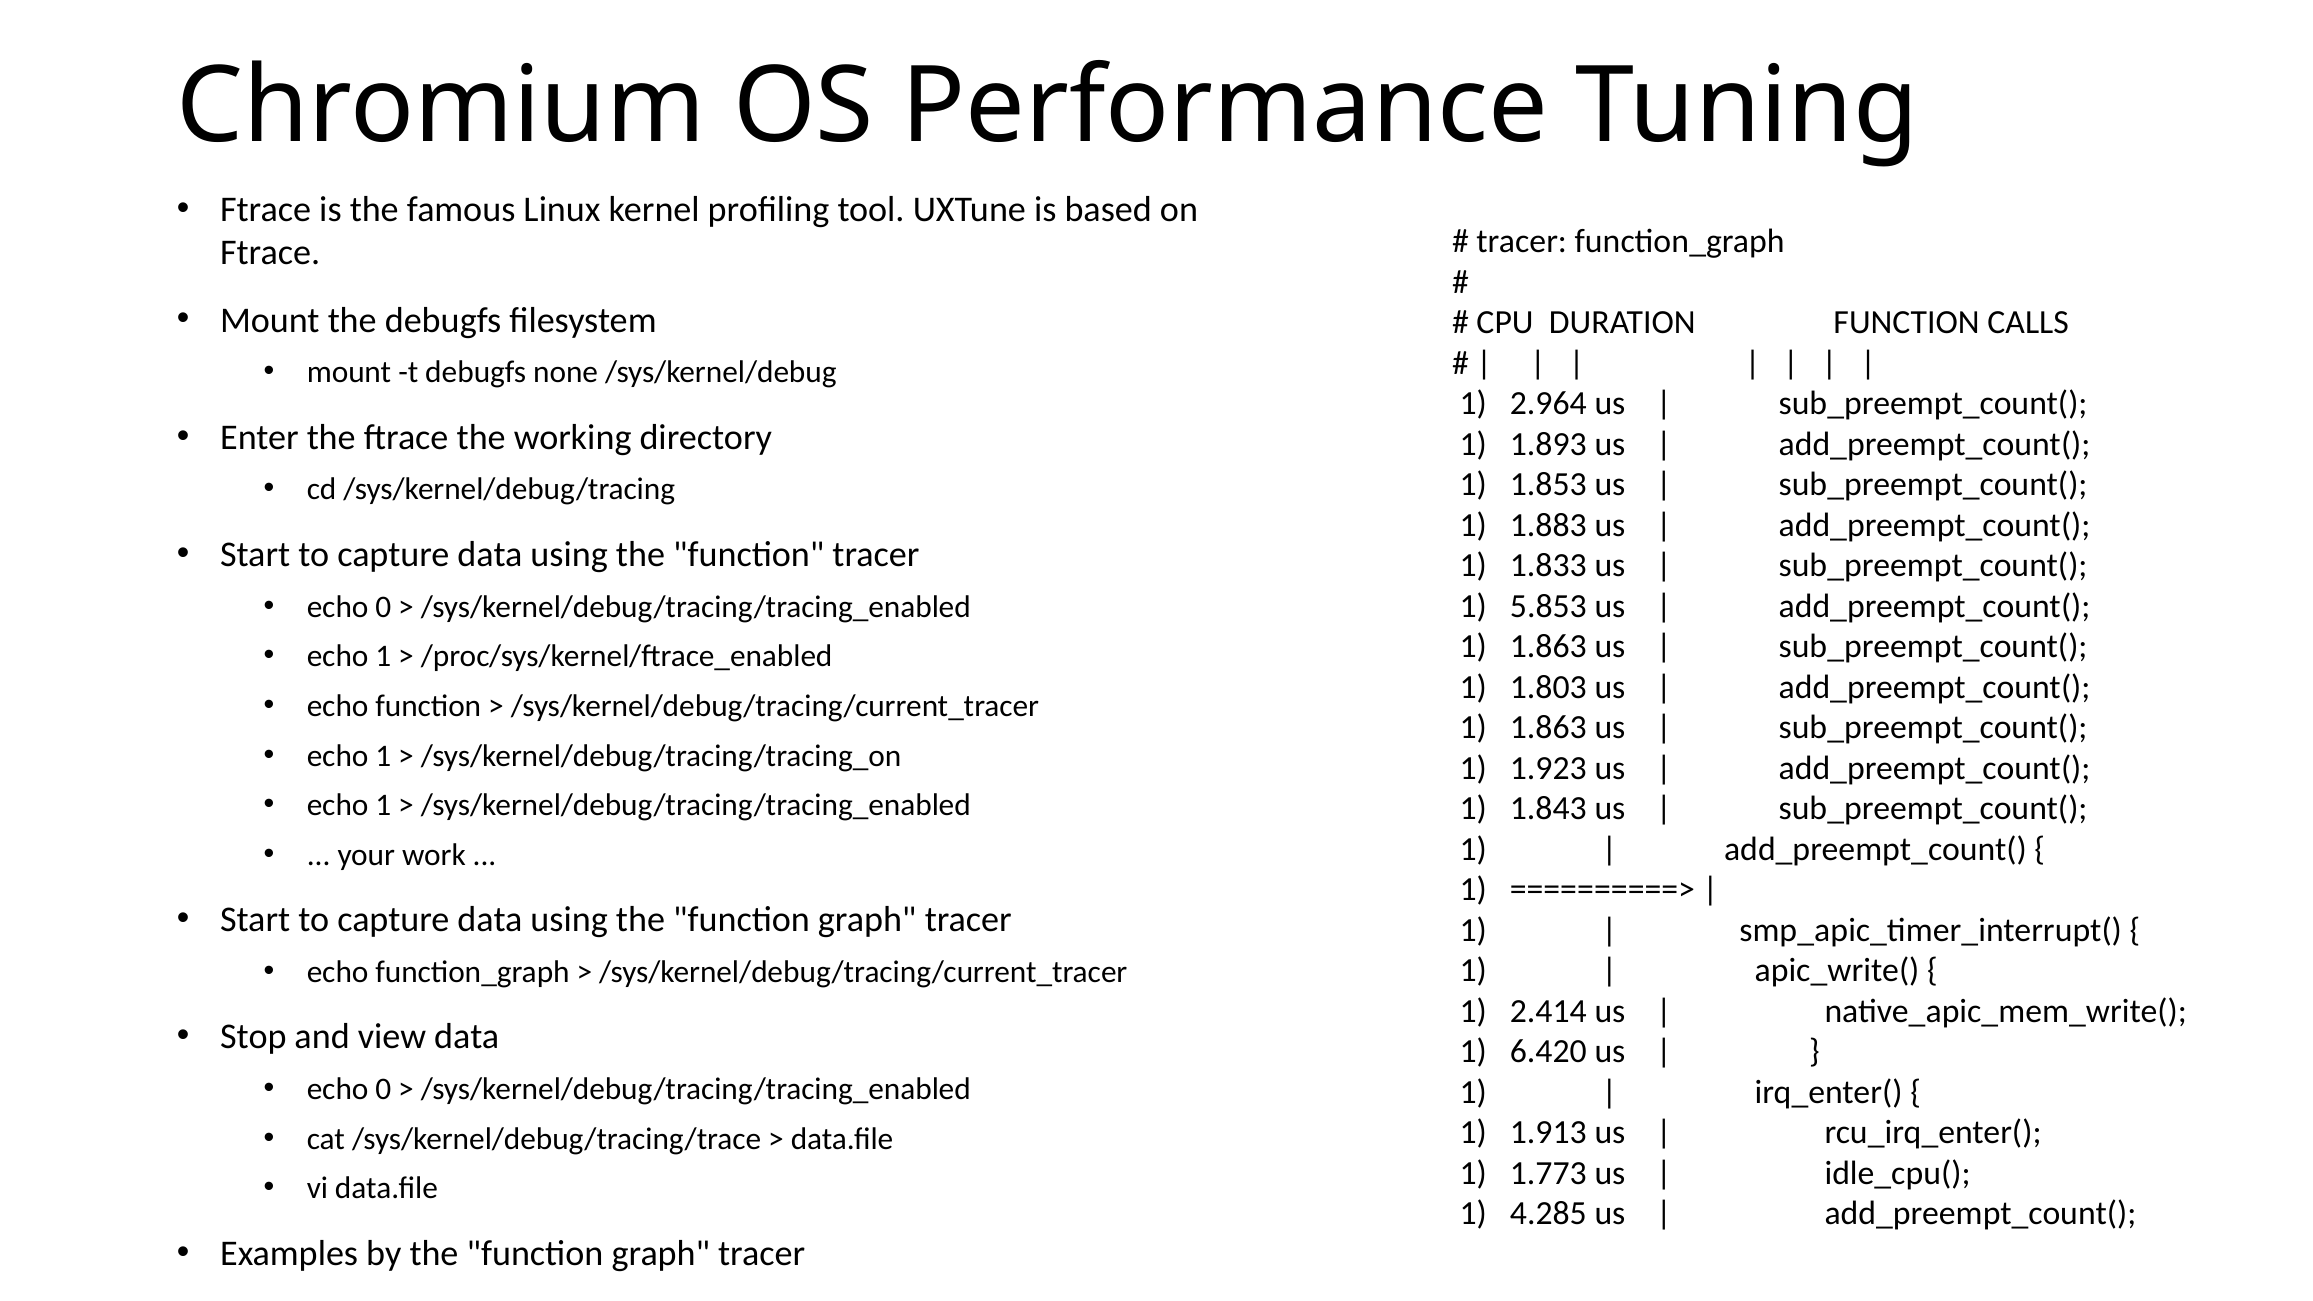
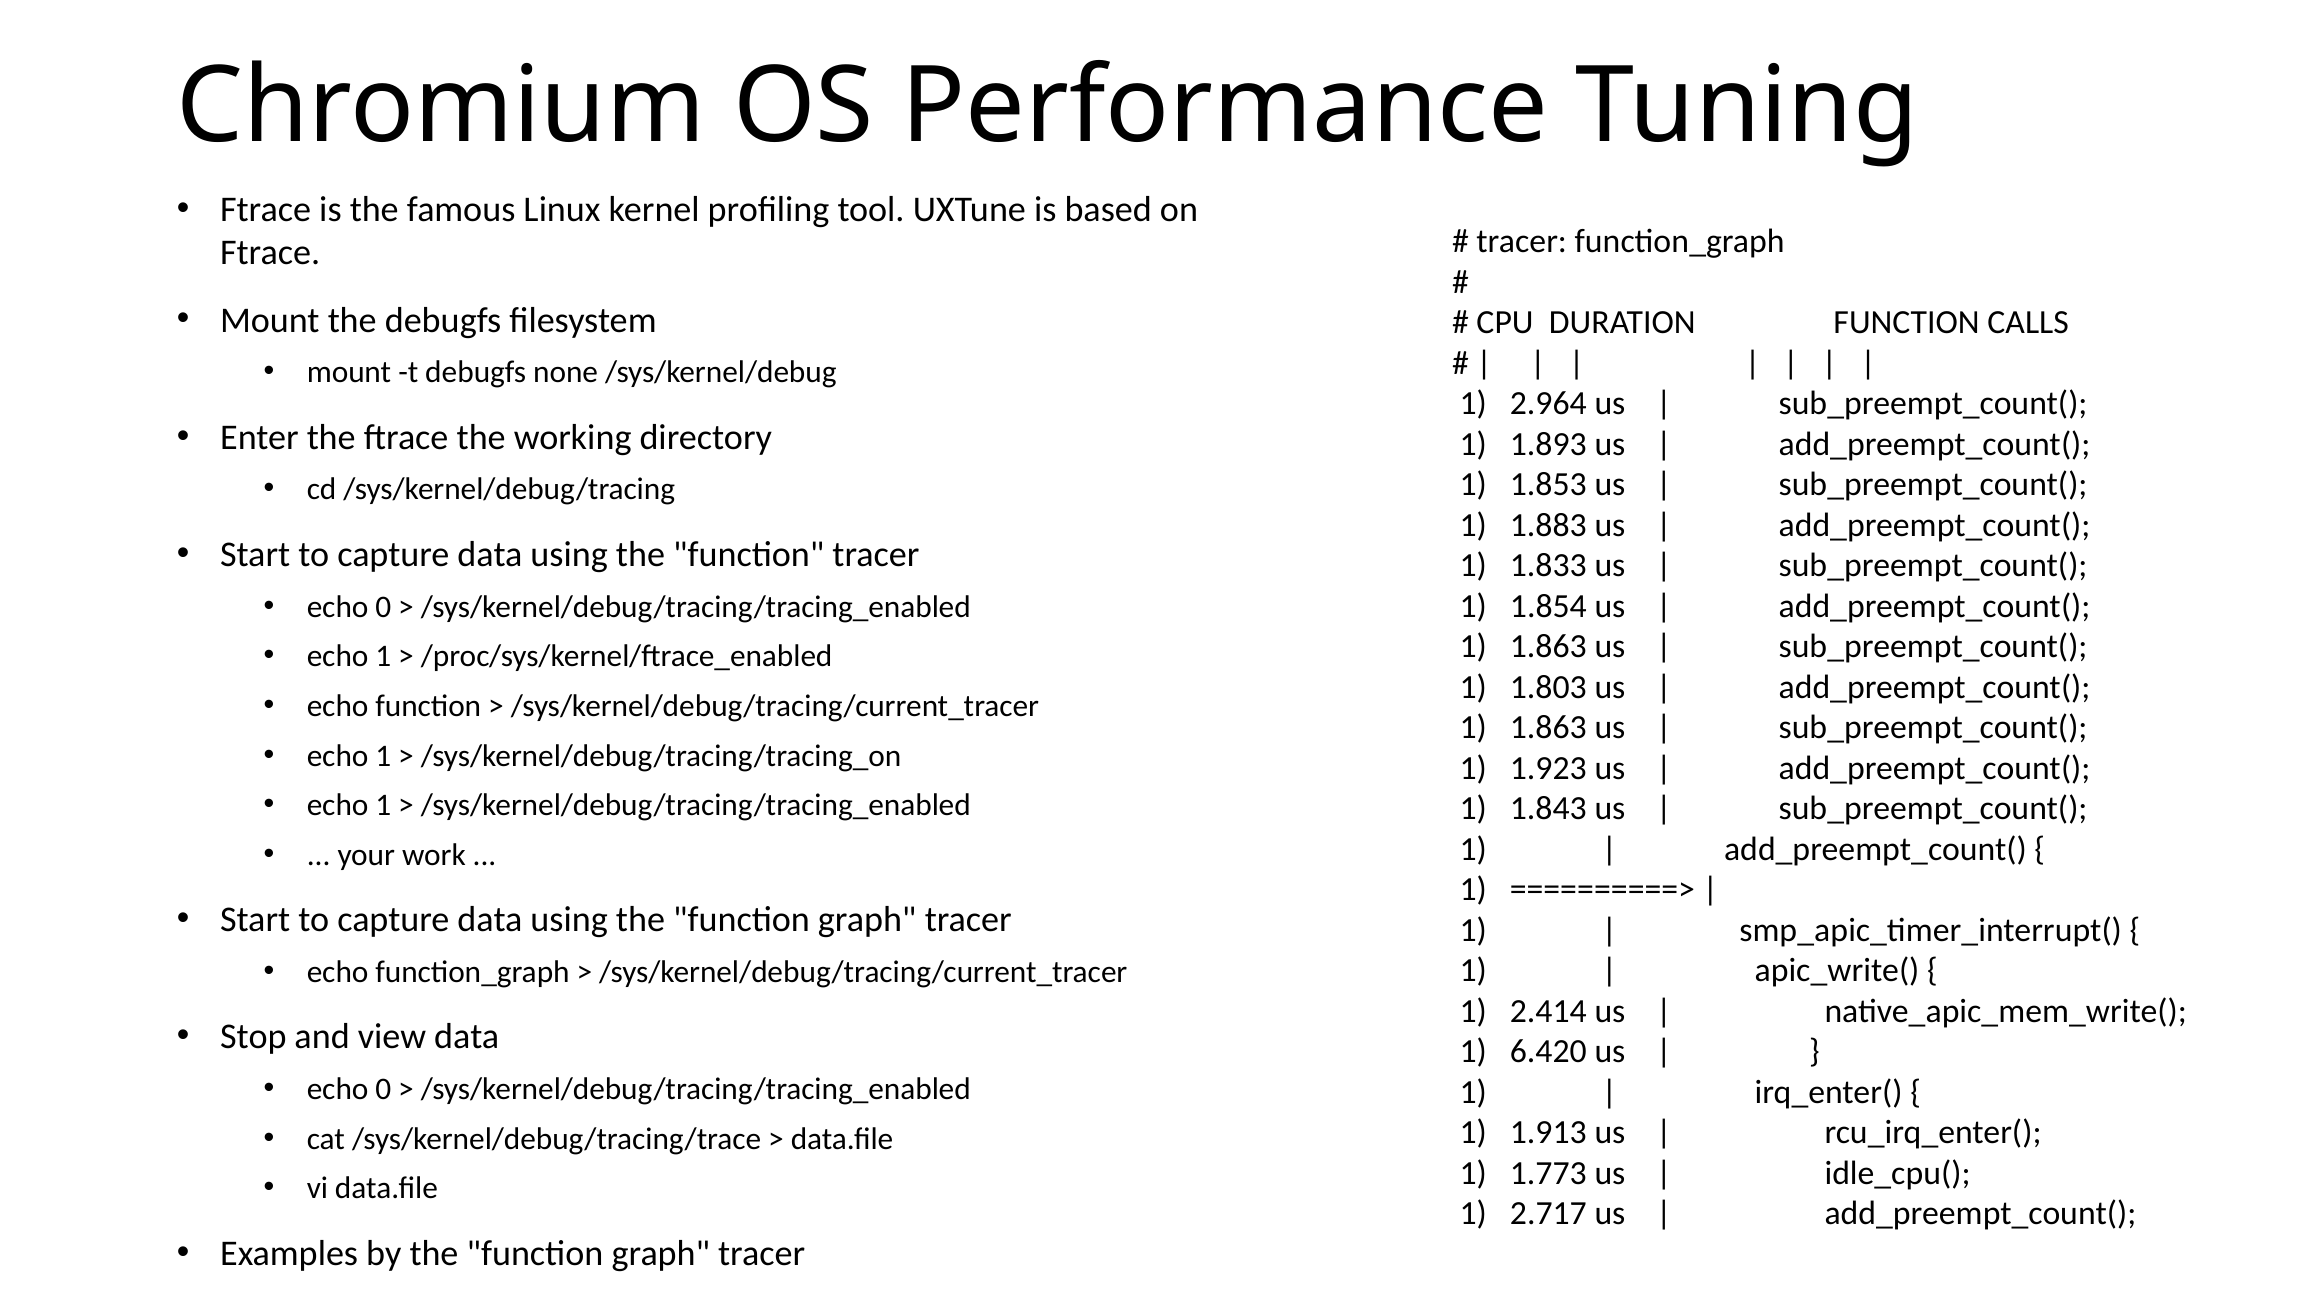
5.853: 5.853 -> 1.854 (1548, 606)
4.285: 4.285 -> 2.717 (1548, 1214)
